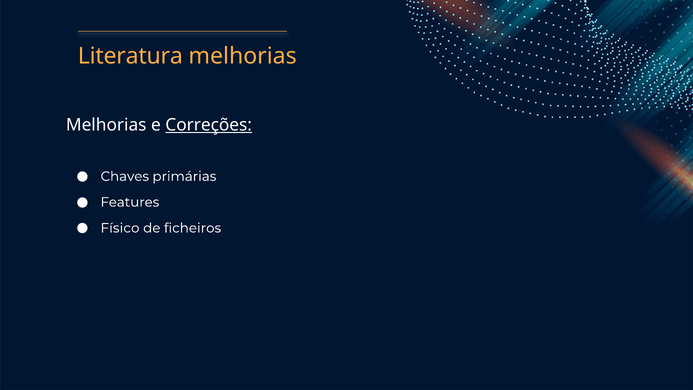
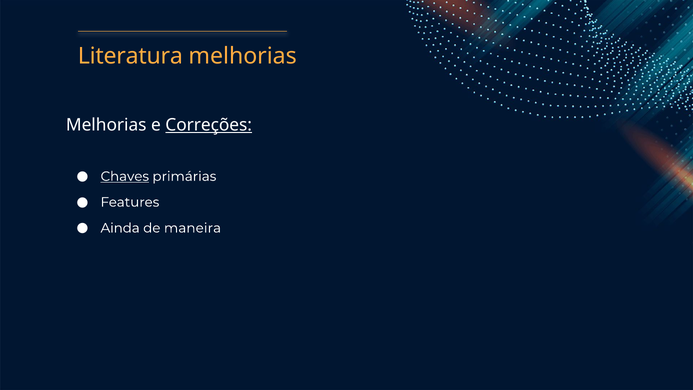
Chaves underline: none -> present (125, 176)
Físico: Físico -> Ainda (120, 228)
ficheiros: ficheiros -> maneira (192, 228)
